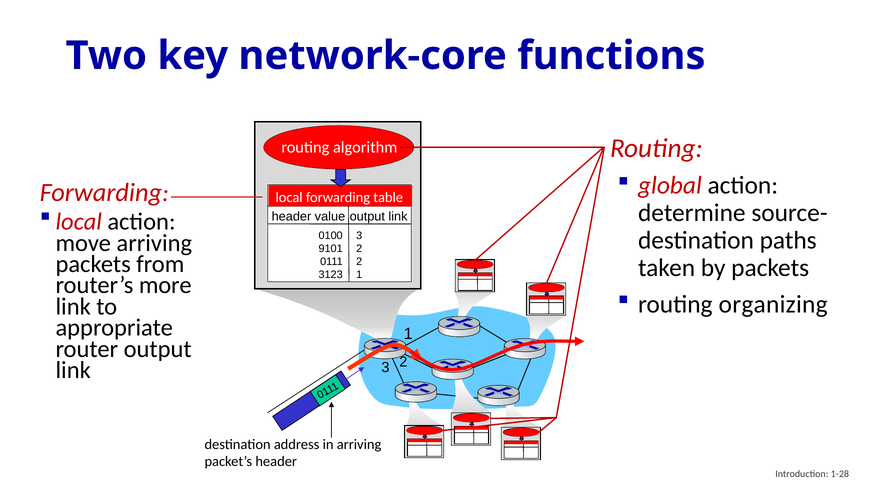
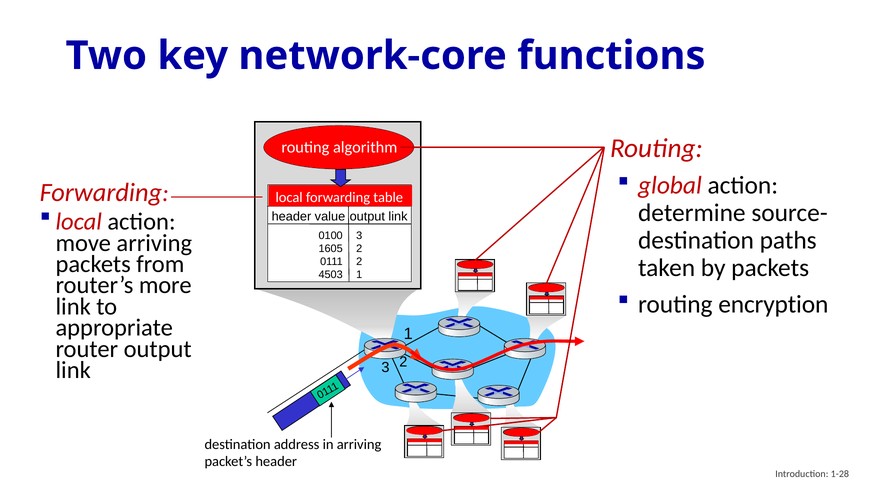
9101: 9101 -> 1605 (331, 249)
3123: 3123 -> 4503 (331, 275)
organizing: organizing -> encryption (773, 305)
